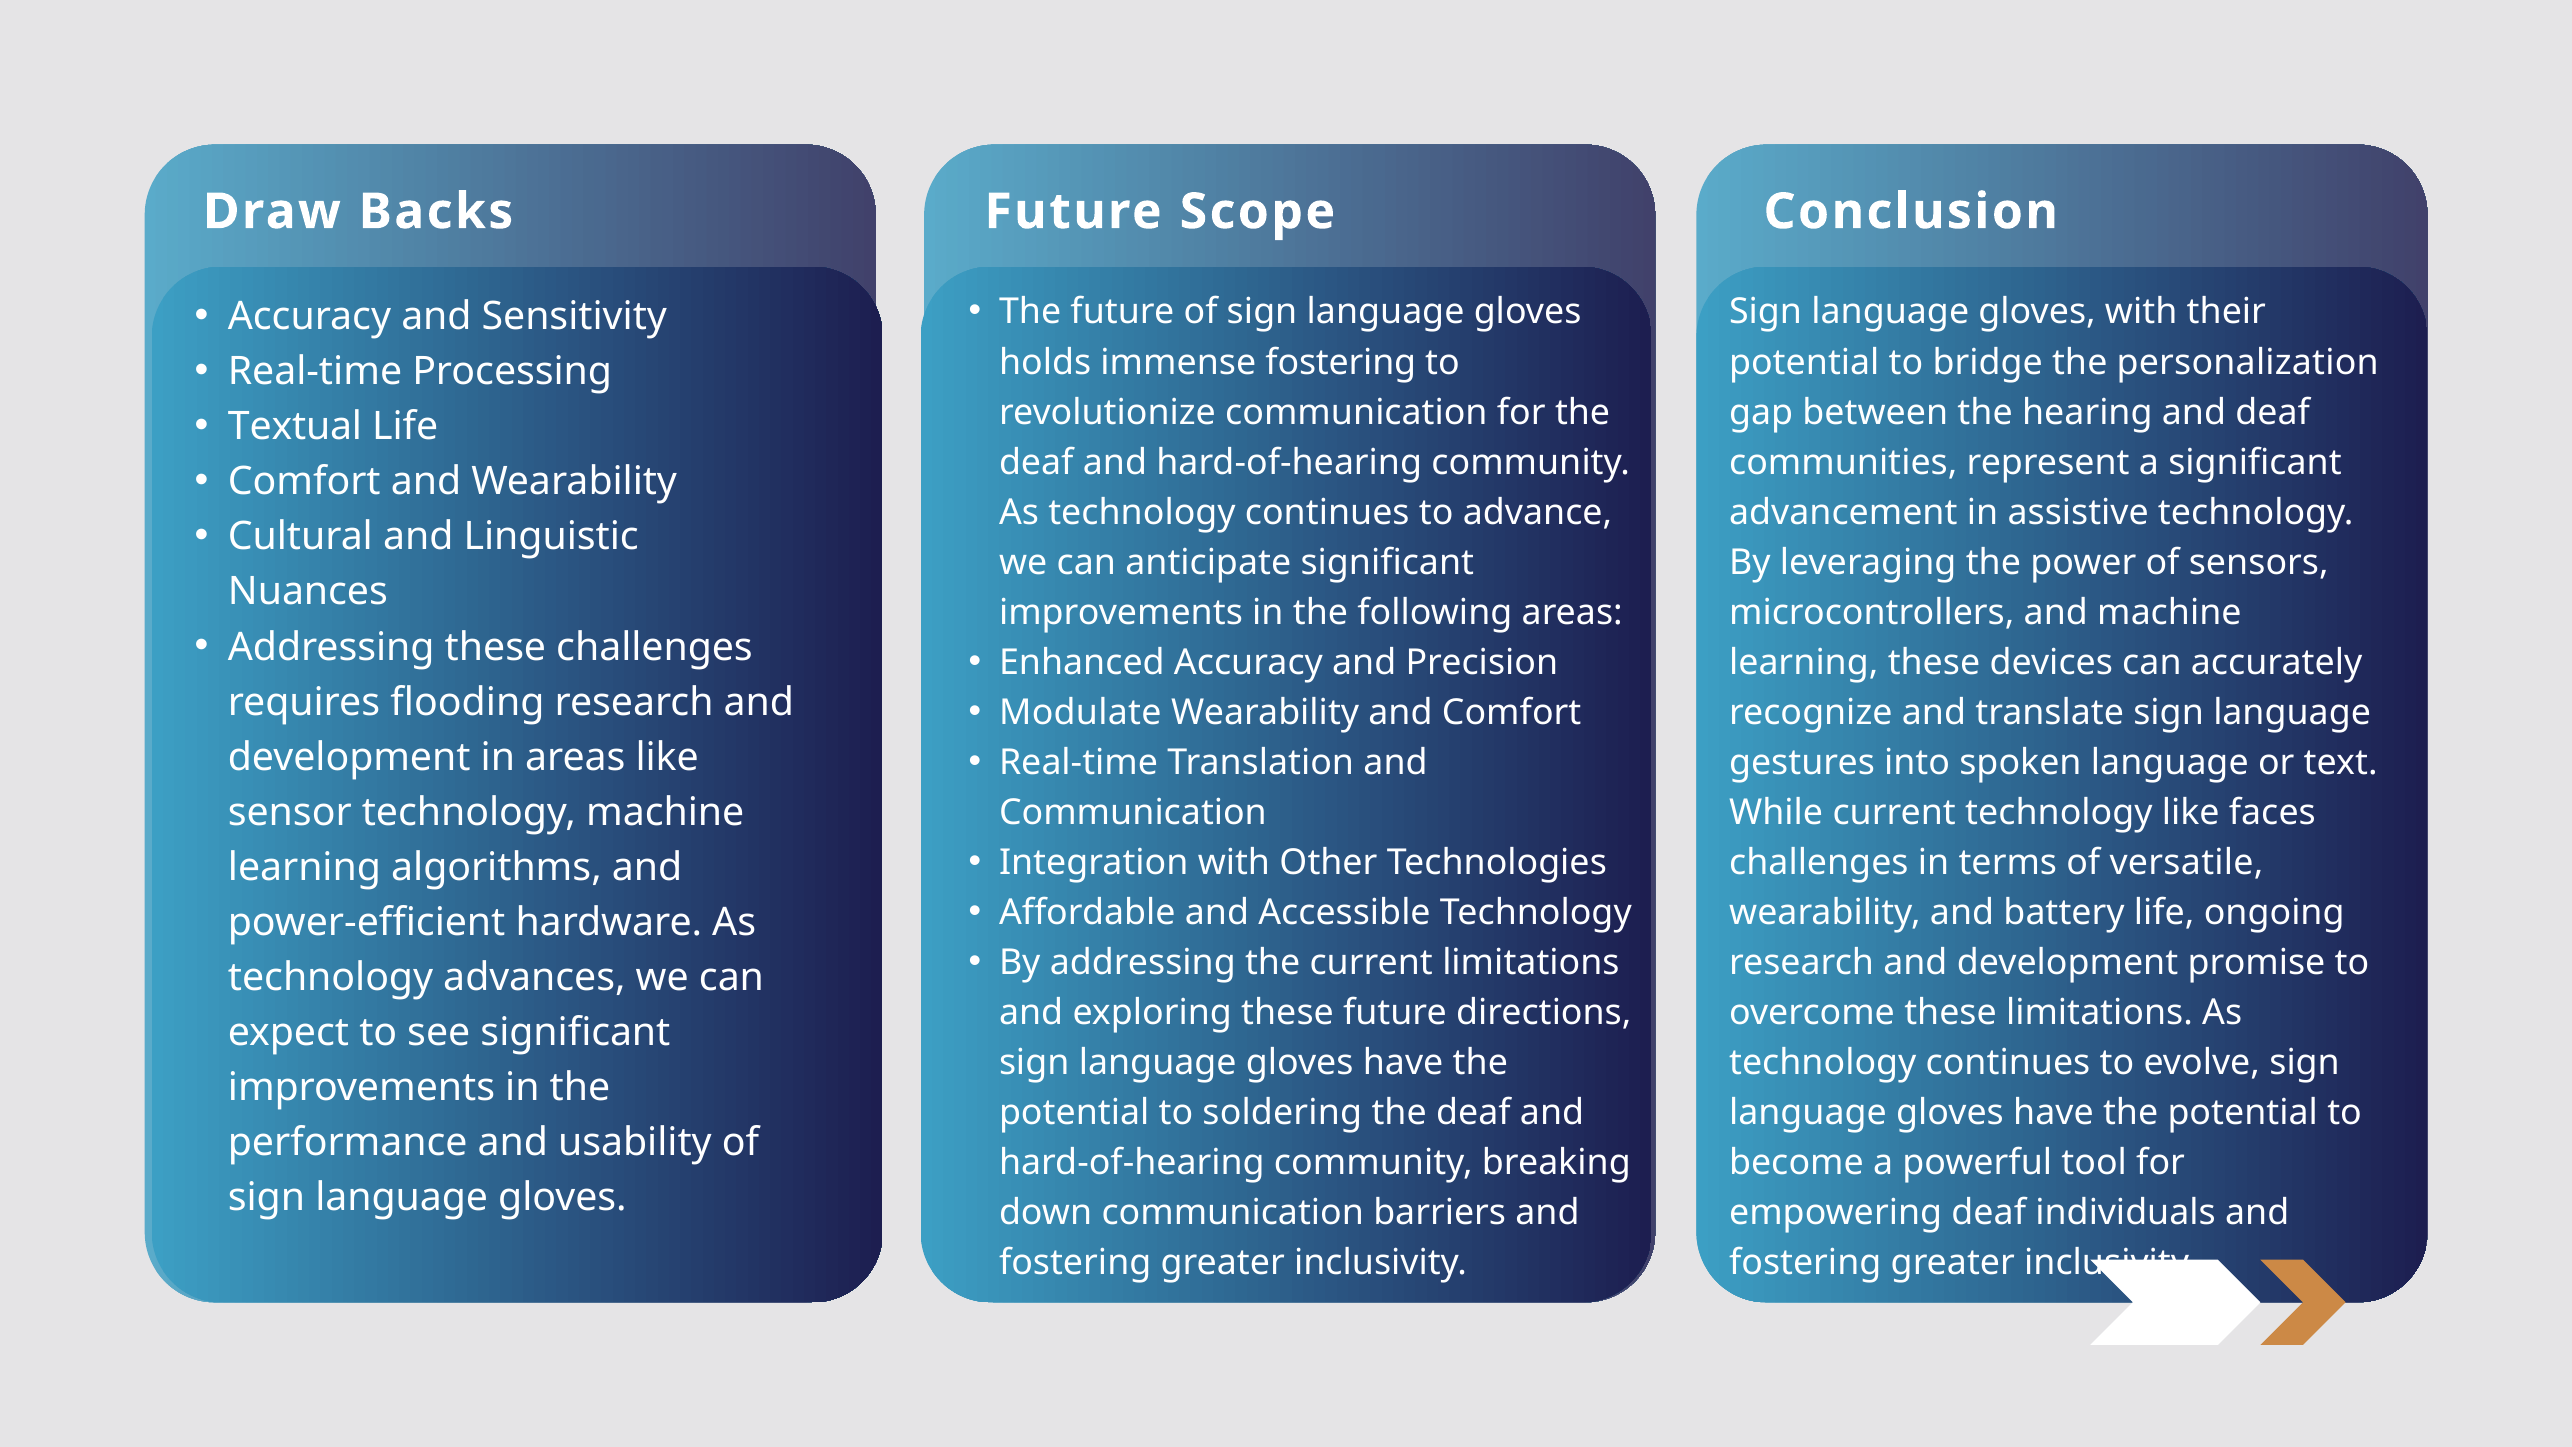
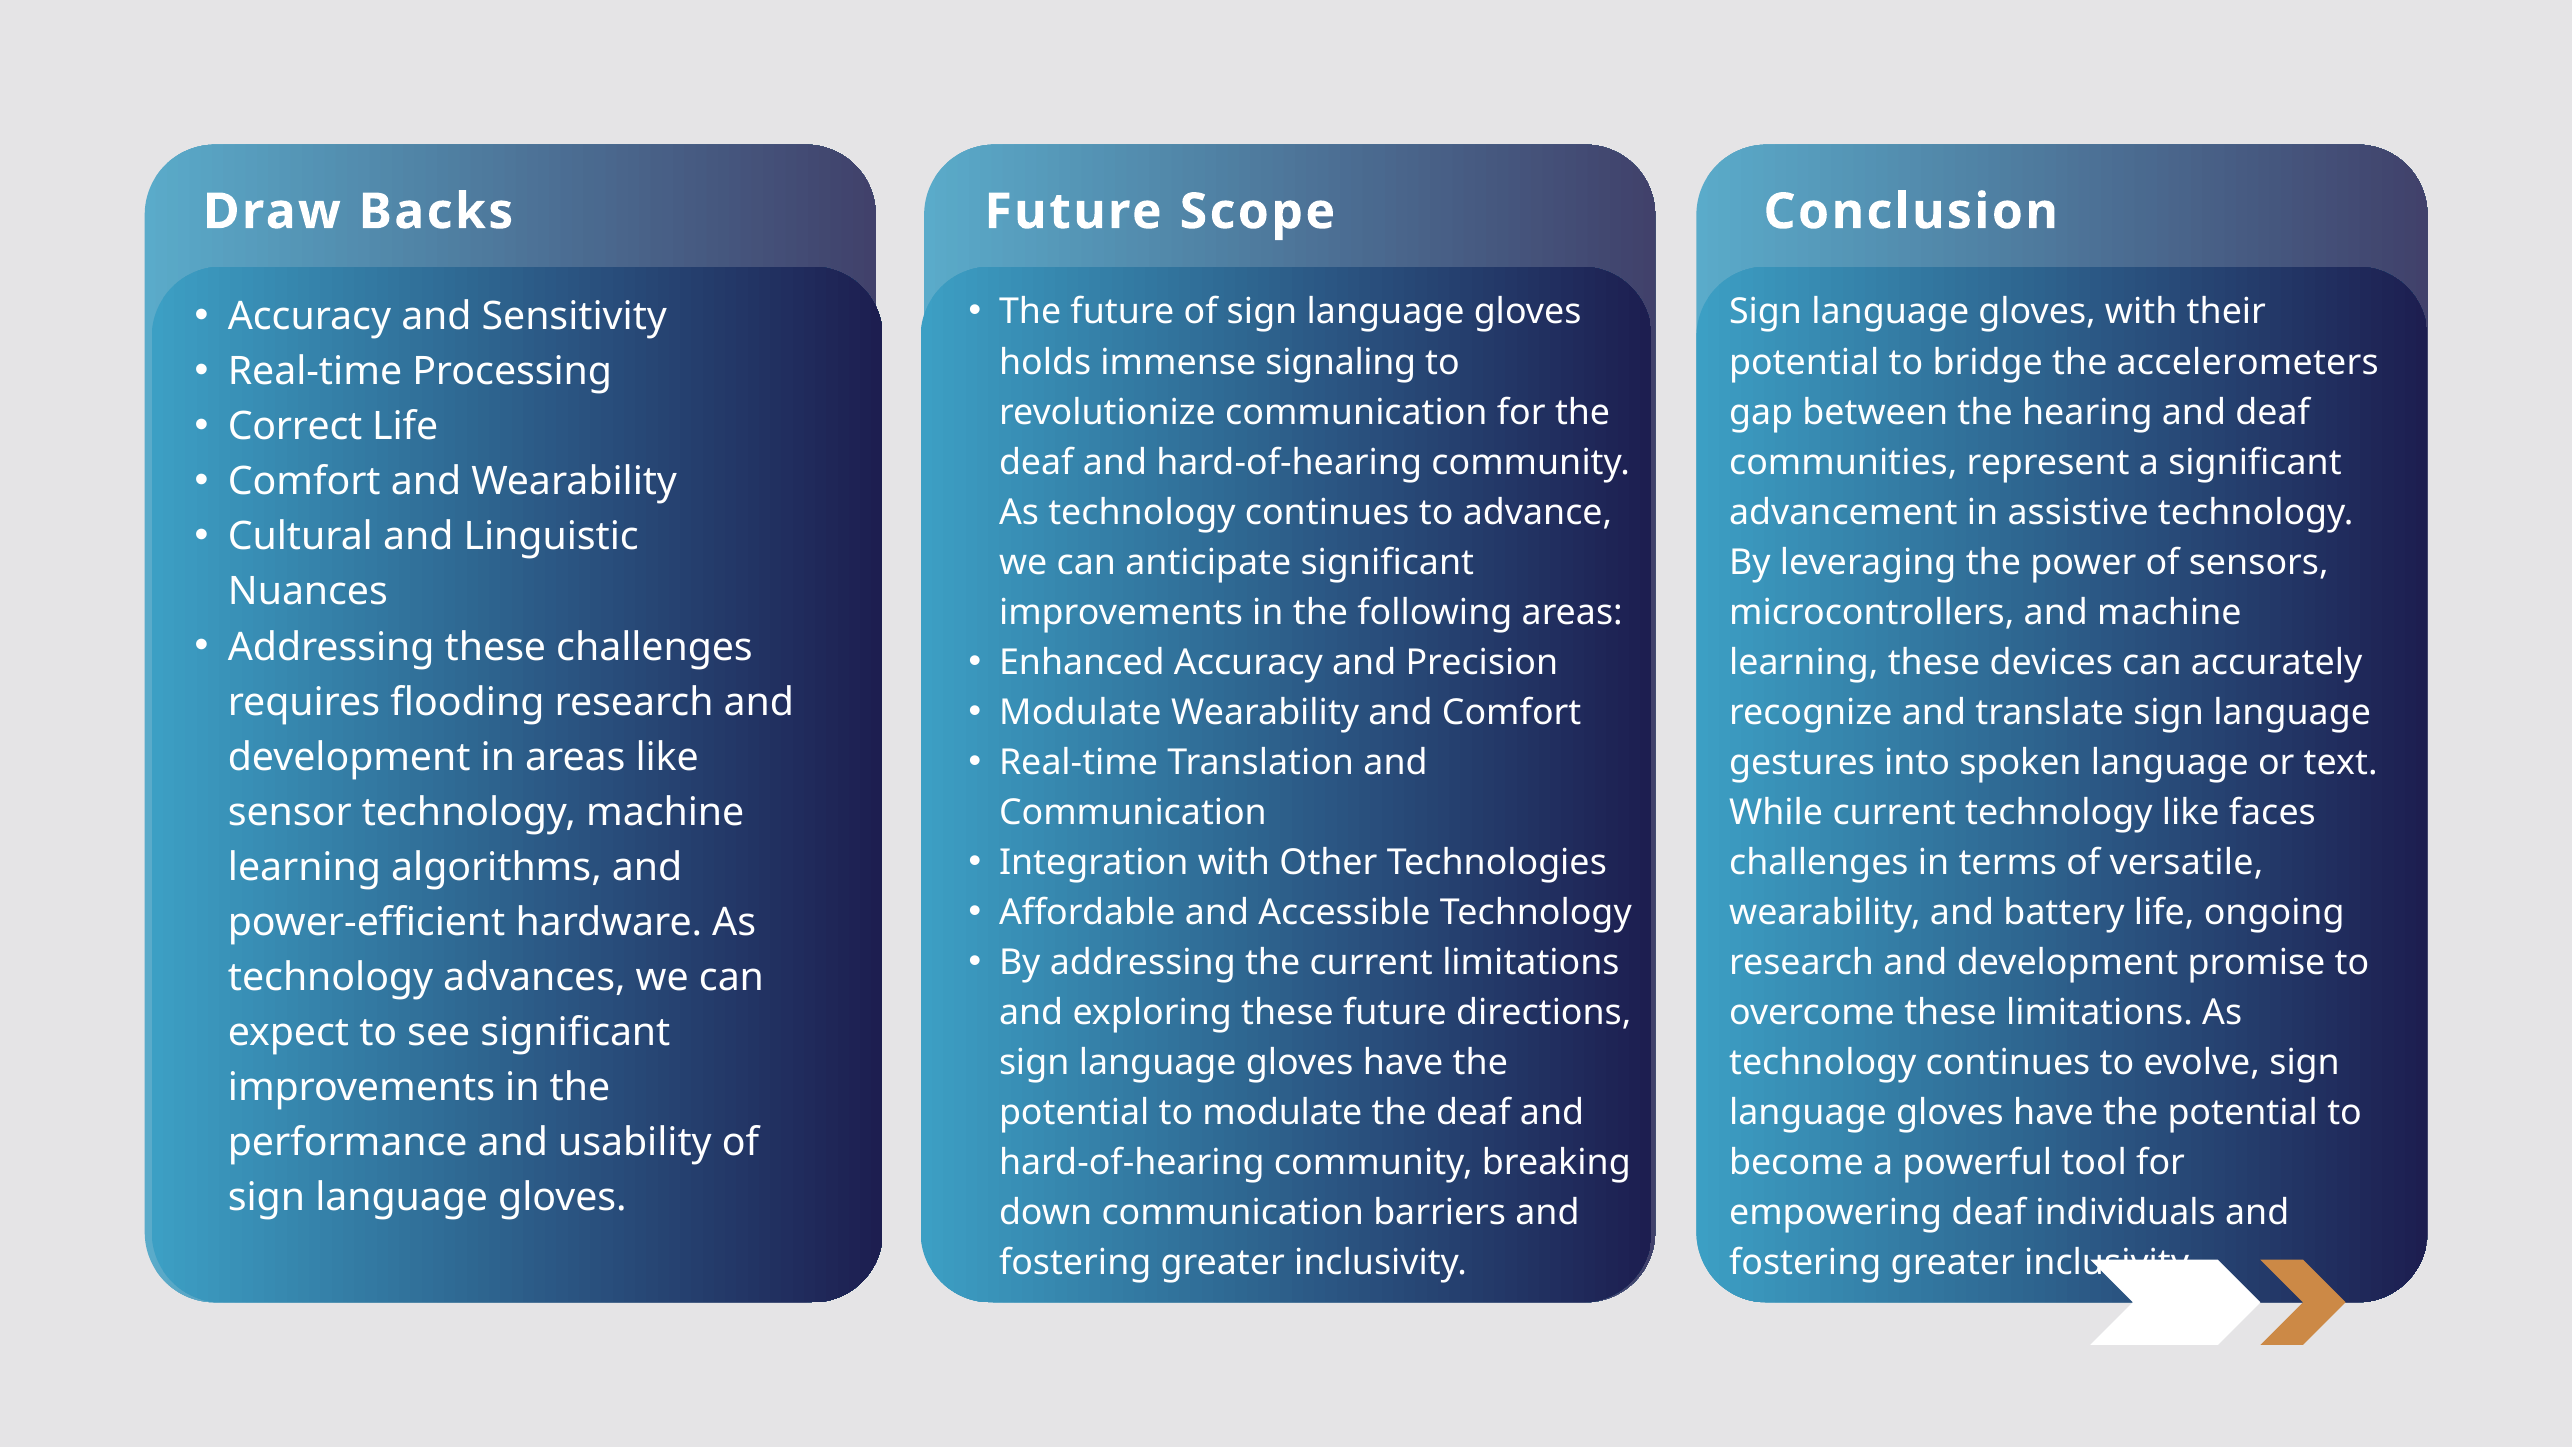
immense fostering: fostering -> signaling (1341, 362)
personalization: personalization -> accelerometers (2248, 362)
Textual: Textual -> Correct (295, 427)
to soldering: soldering -> modulate (1282, 1112)
